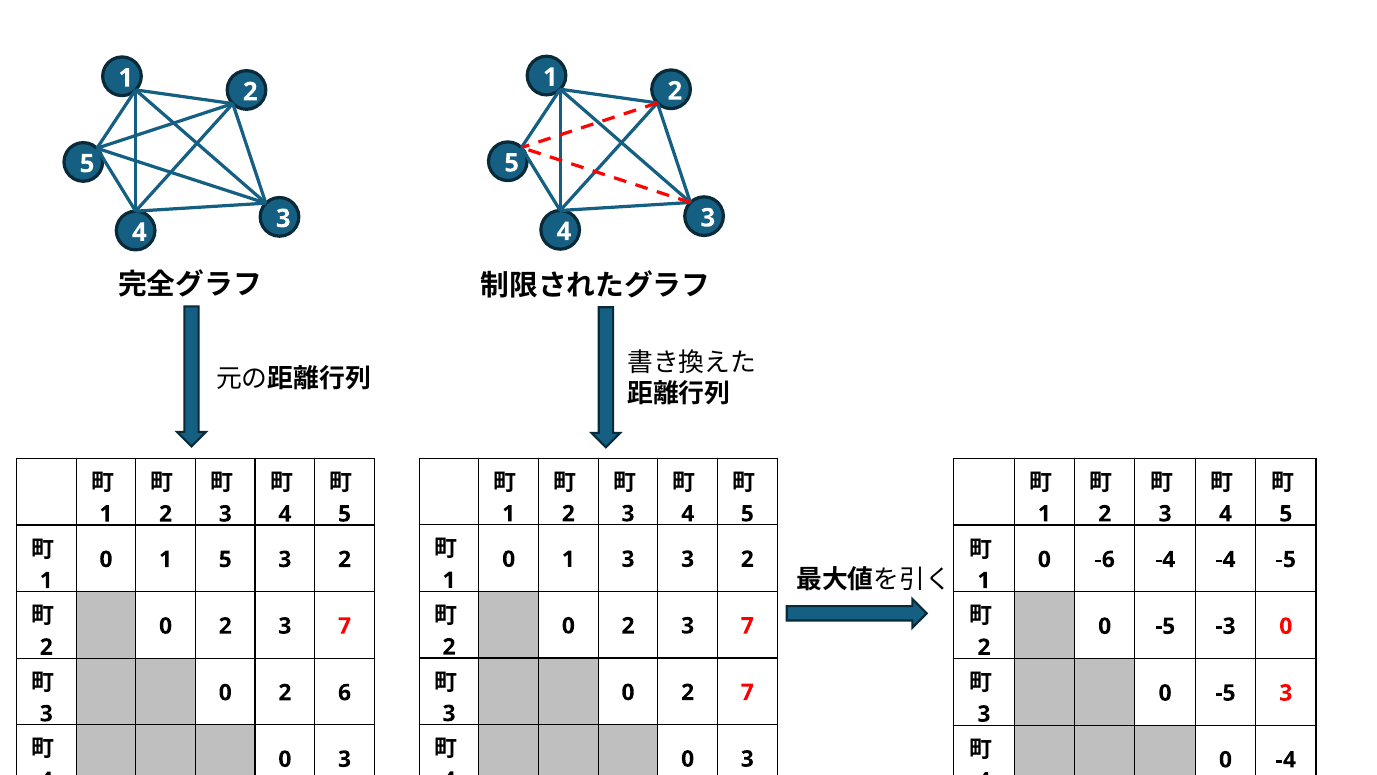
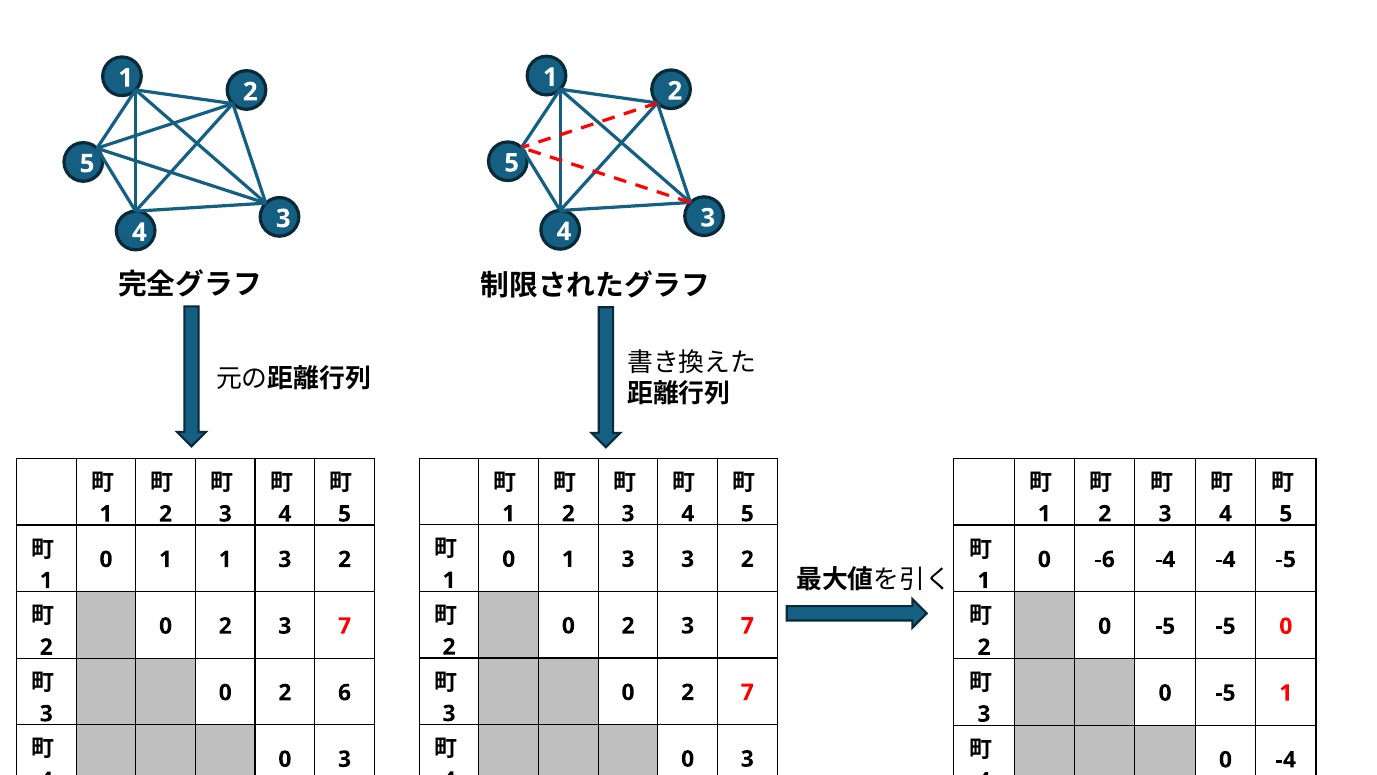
1 5: 5 -> 1 (225, 559)
-5 -3: -3 -> -5 (1225, 626)
-5 3: 3 -> 1 (1286, 693)
